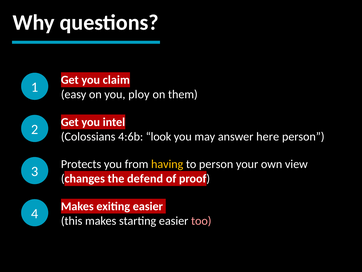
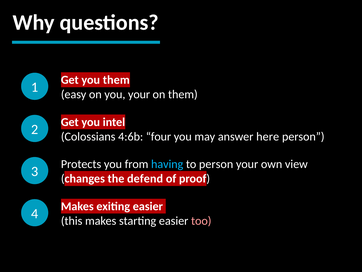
you claim: claim -> them (116, 80)
you ploy: ploy -> your (139, 94)
look: look -> four (159, 136)
having colour: yellow -> light blue (167, 164)
